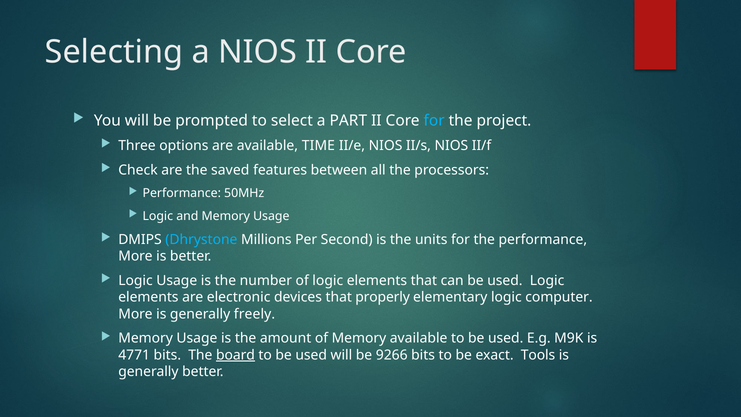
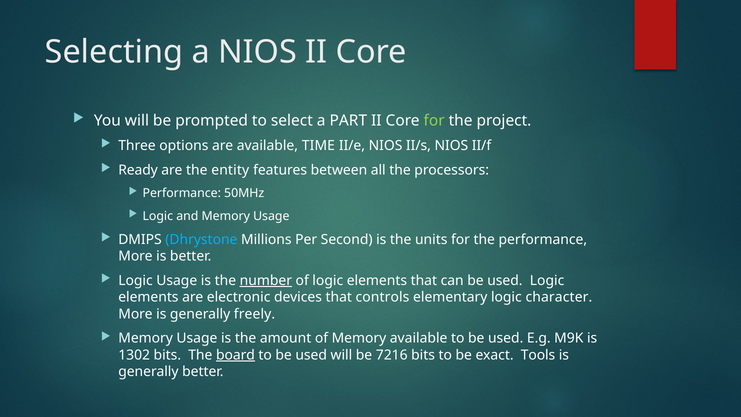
for colour: light blue -> light green (434, 120)
Check: Check -> Ready (138, 170)
saved: saved -> entity (230, 170)
number underline: none -> present (266, 281)
properly: properly -> controls (382, 297)
computer: computer -> character (559, 297)
4771: 4771 -> 1302 (134, 355)
9266: 9266 -> 7216 (392, 355)
